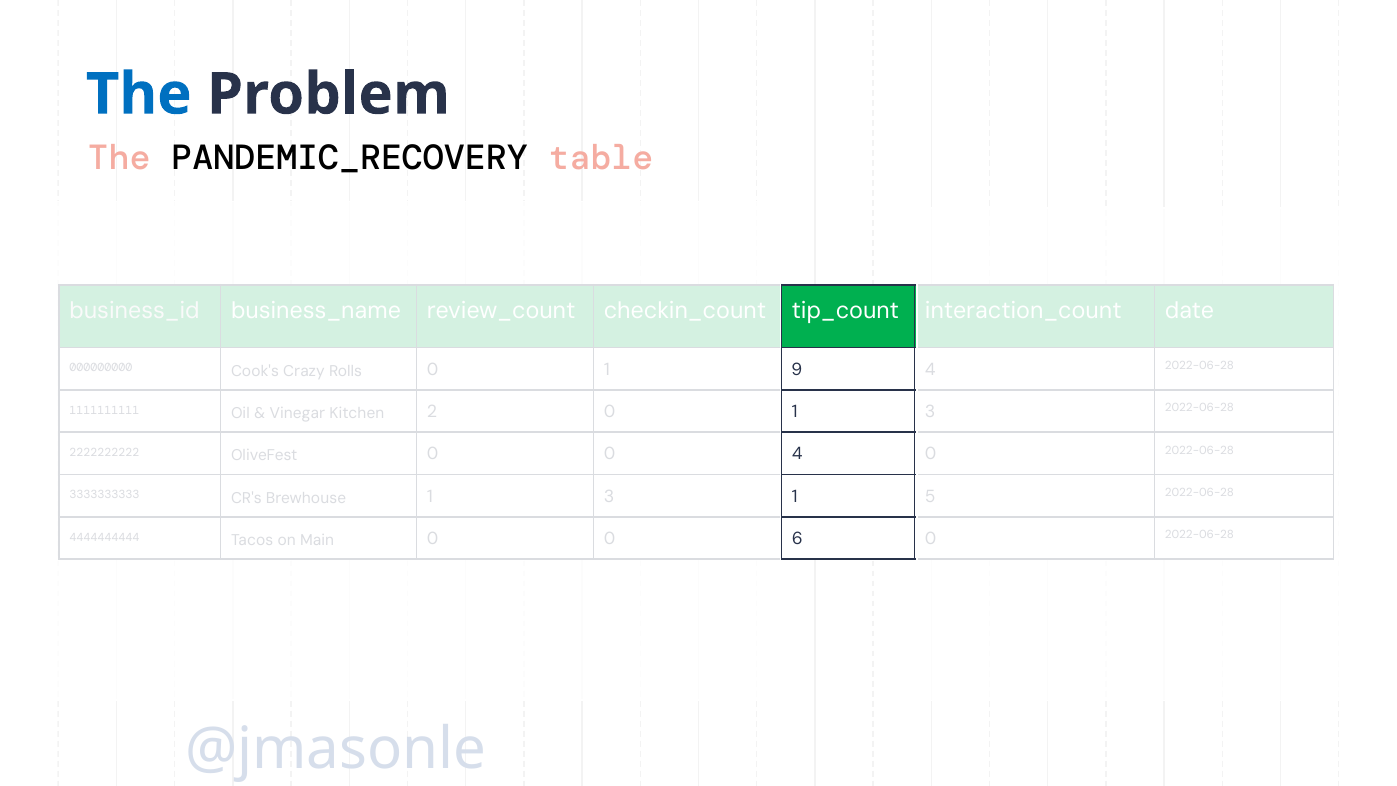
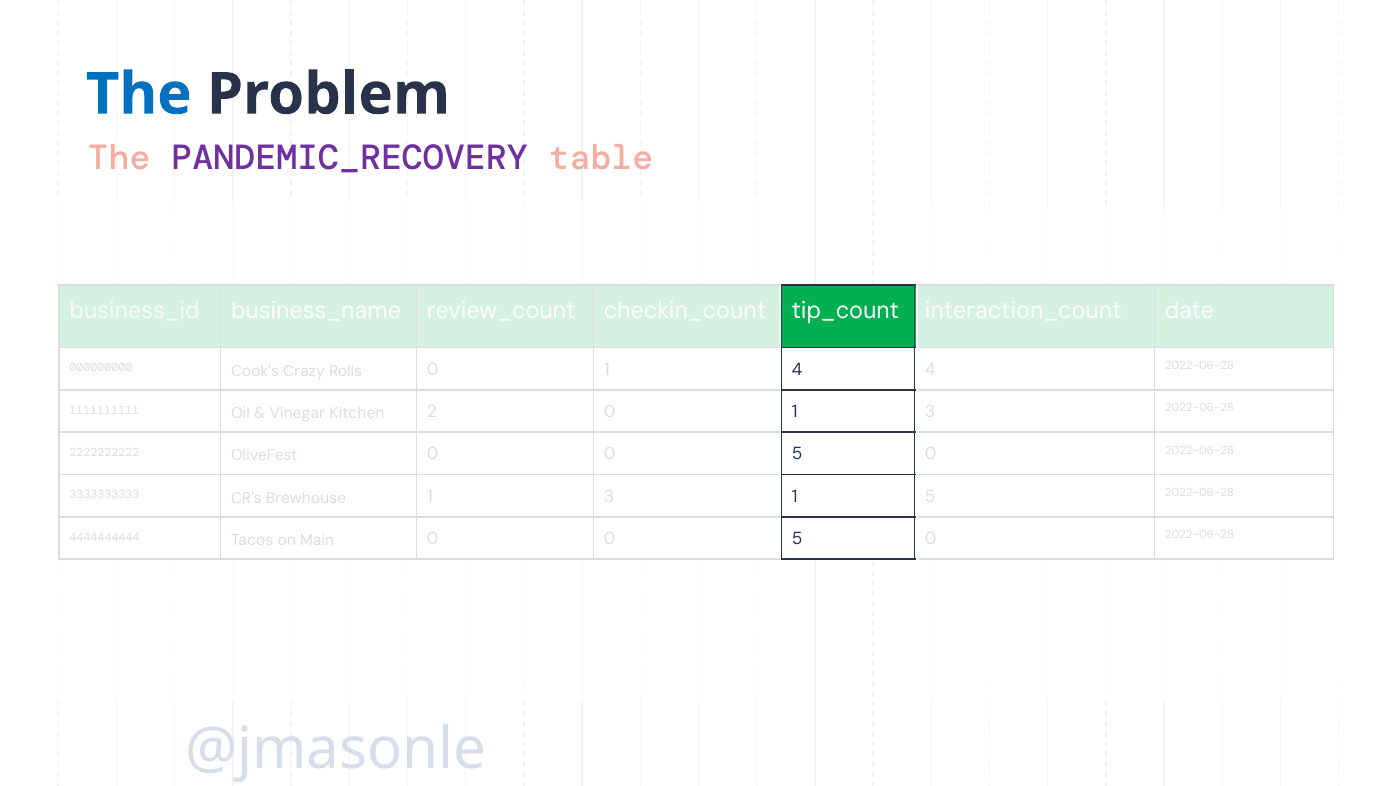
PANDEMIC_RECOVERY colour: black -> purple (350, 158)
9: 9 -> 4 (797, 369)
4: 4 -> 5 (797, 454)
6: 6 -> 5 (797, 539)
